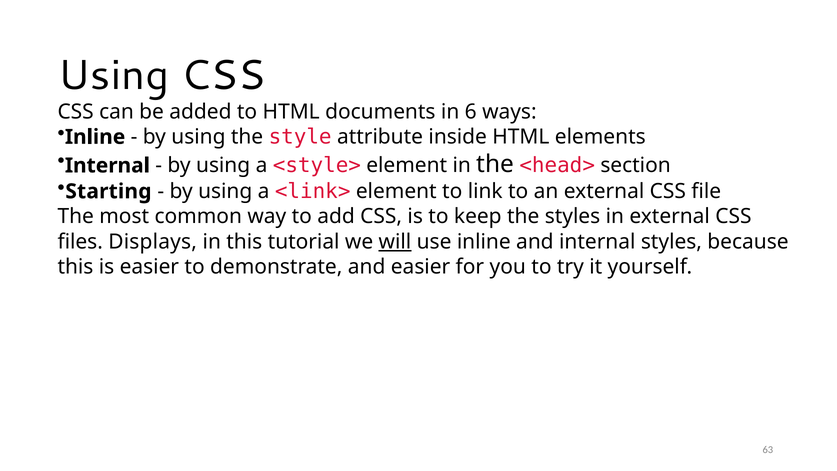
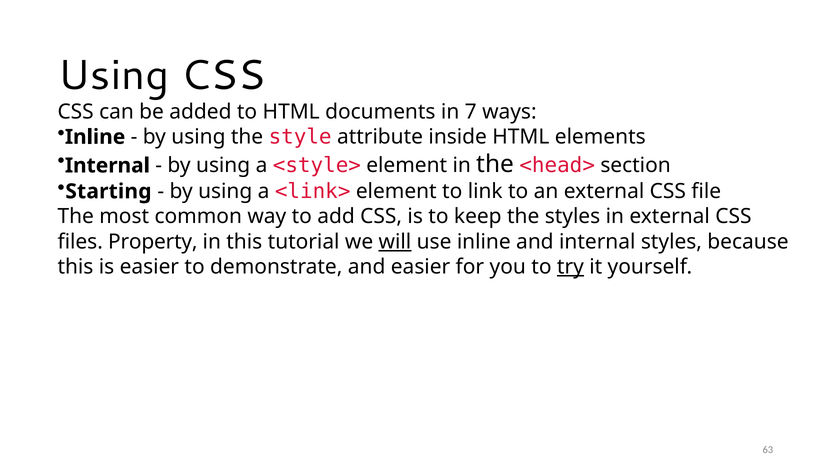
6: 6 -> 7 (471, 112)
Displays: Displays -> Property (153, 242)
try underline: none -> present (570, 267)
